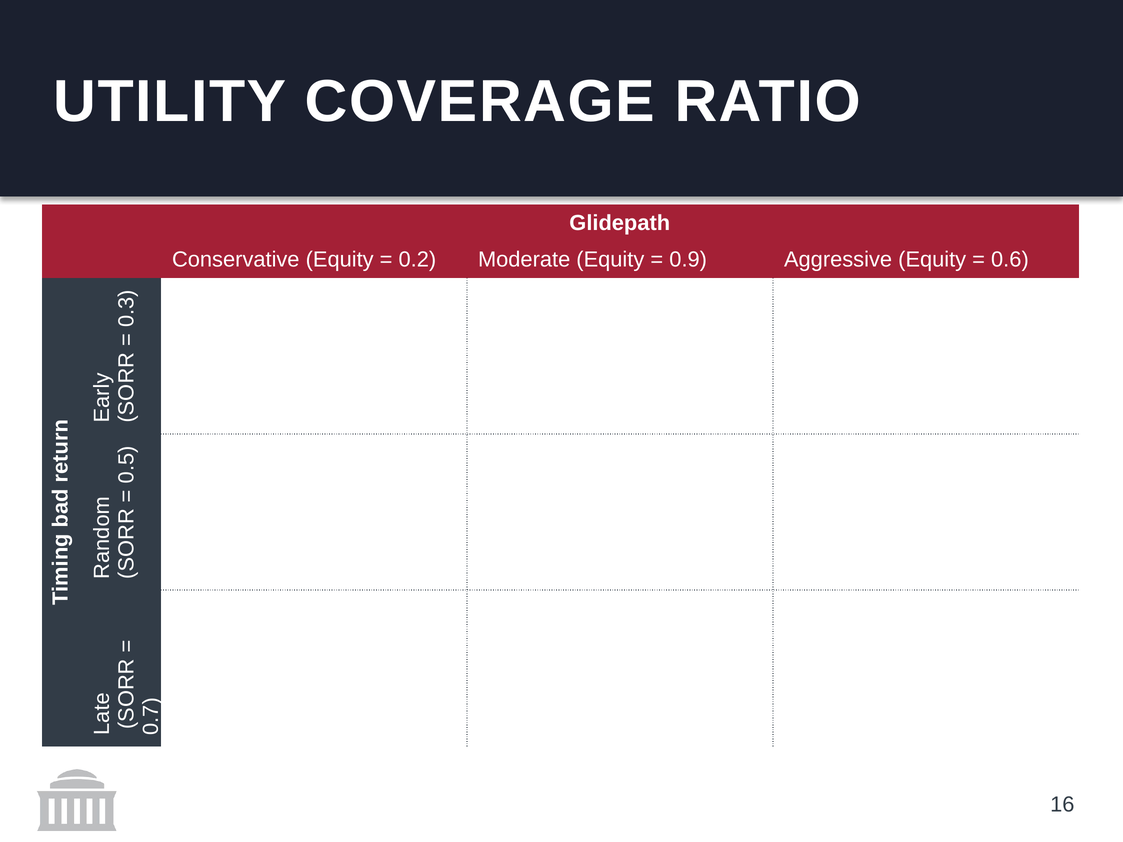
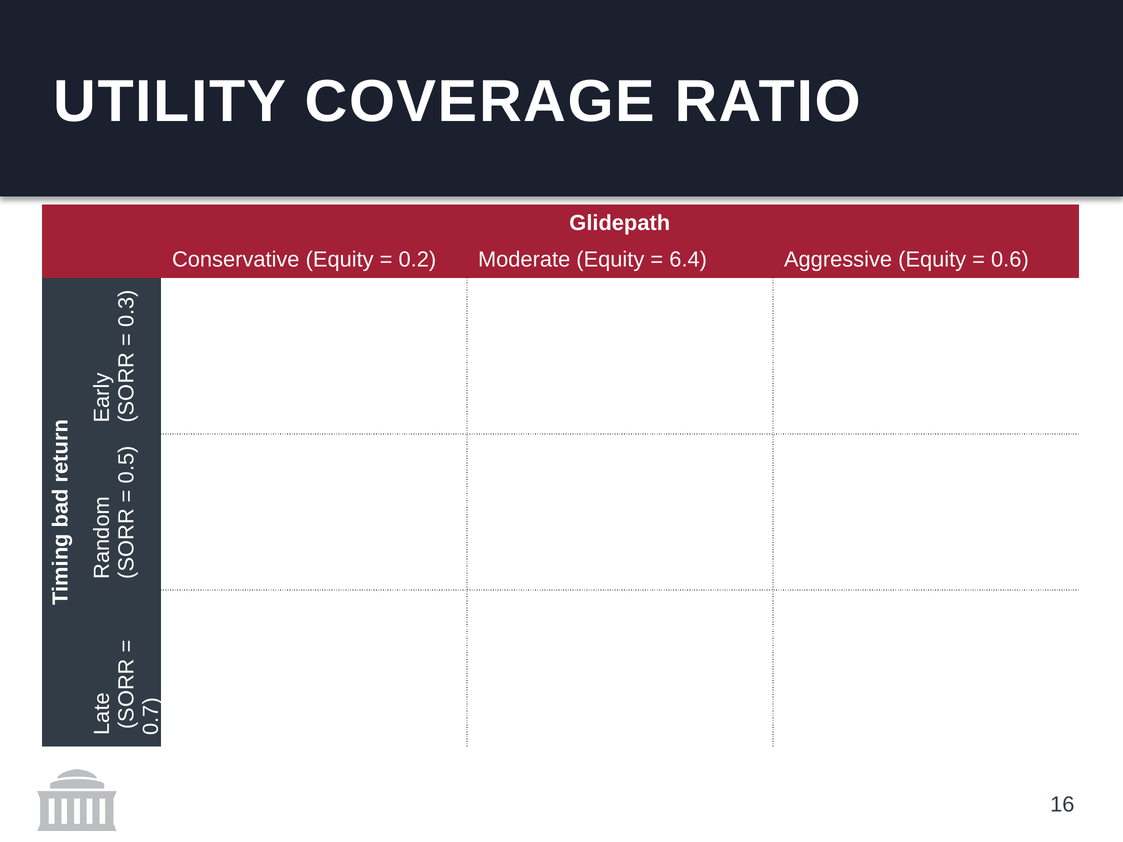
0.9: 0.9 -> 6.4 (688, 260)
